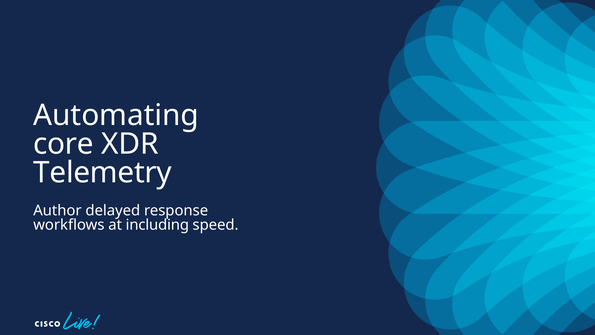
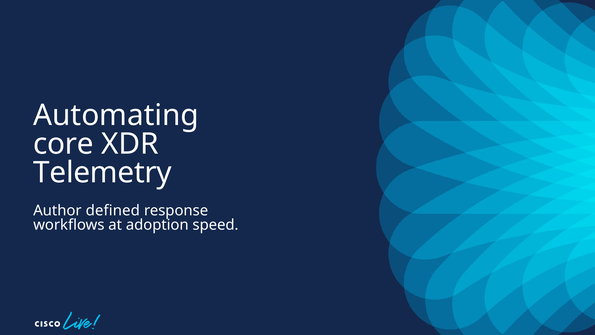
delayed: delayed -> defined (113, 210)
including: including -> adoption (157, 225)
